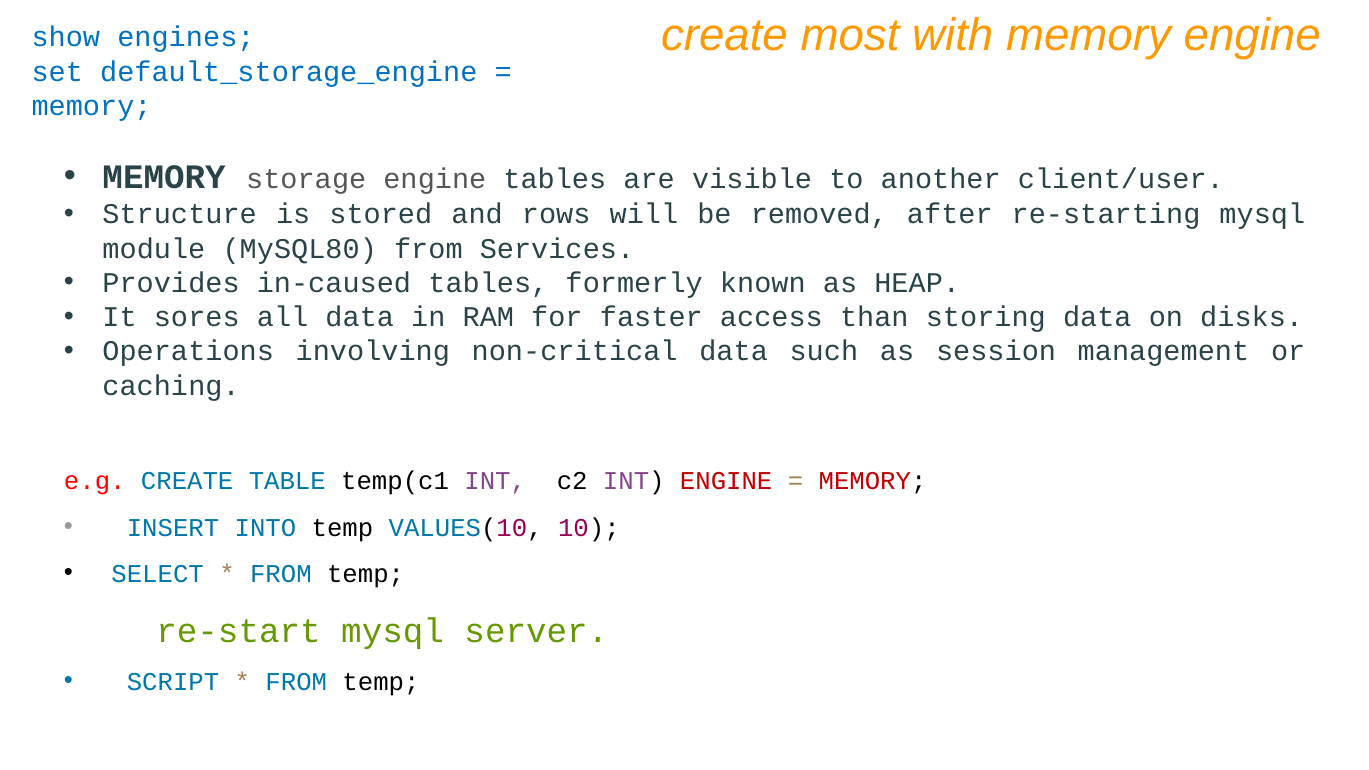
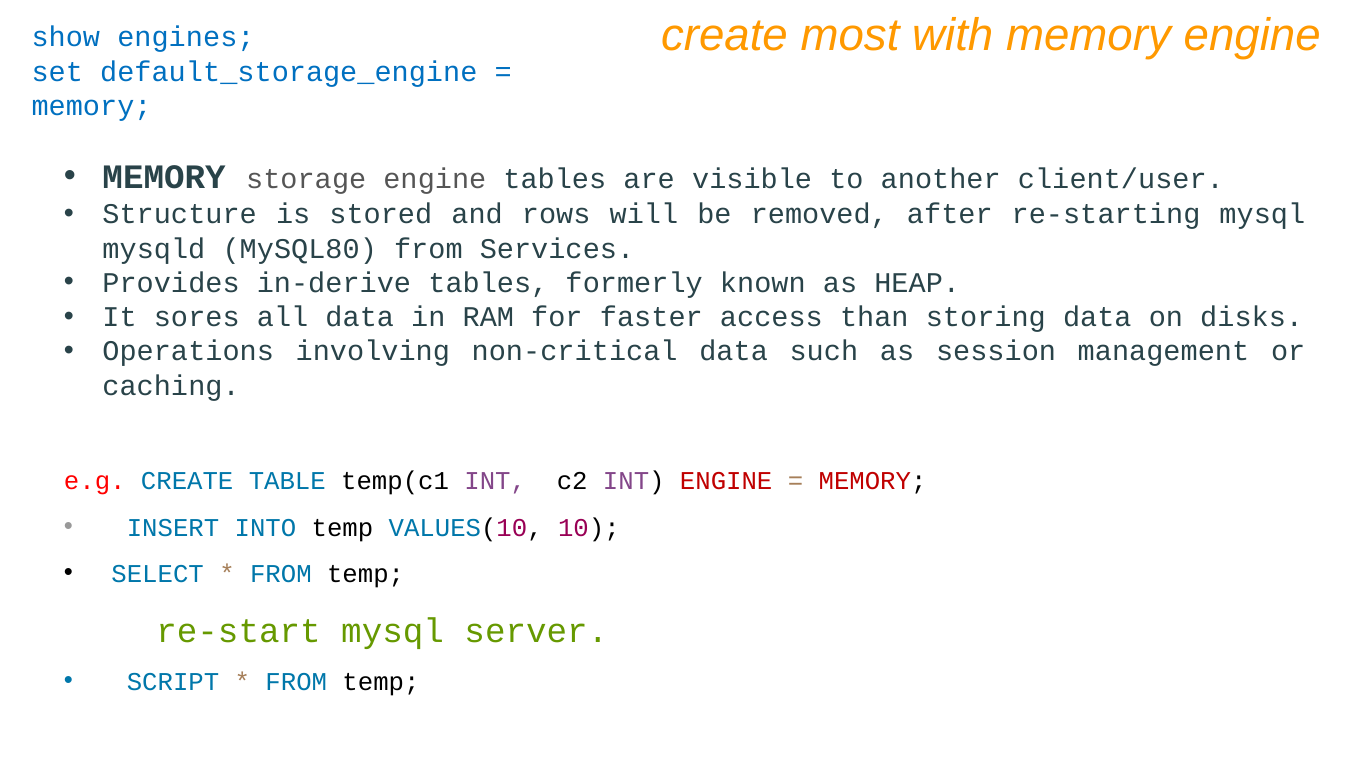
module: module -> mysqld (154, 249)
in-caused: in-caused -> in-derive (334, 283)
